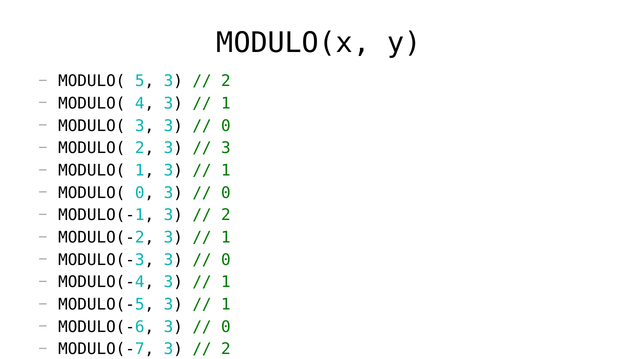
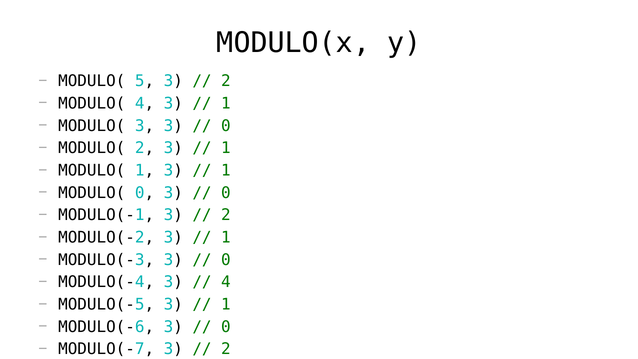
3: 3 -> 1 (226, 148)
1: 1 -> 4 (226, 282)
